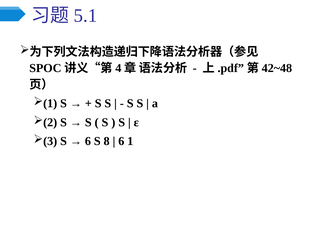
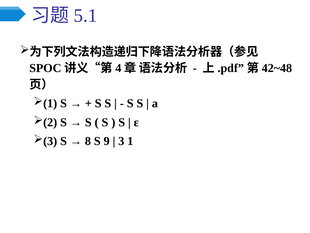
6: 6 -> 8 (88, 141)
8: 8 -> 9 (107, 141)
6: 6 -> 3 (121, 141)
